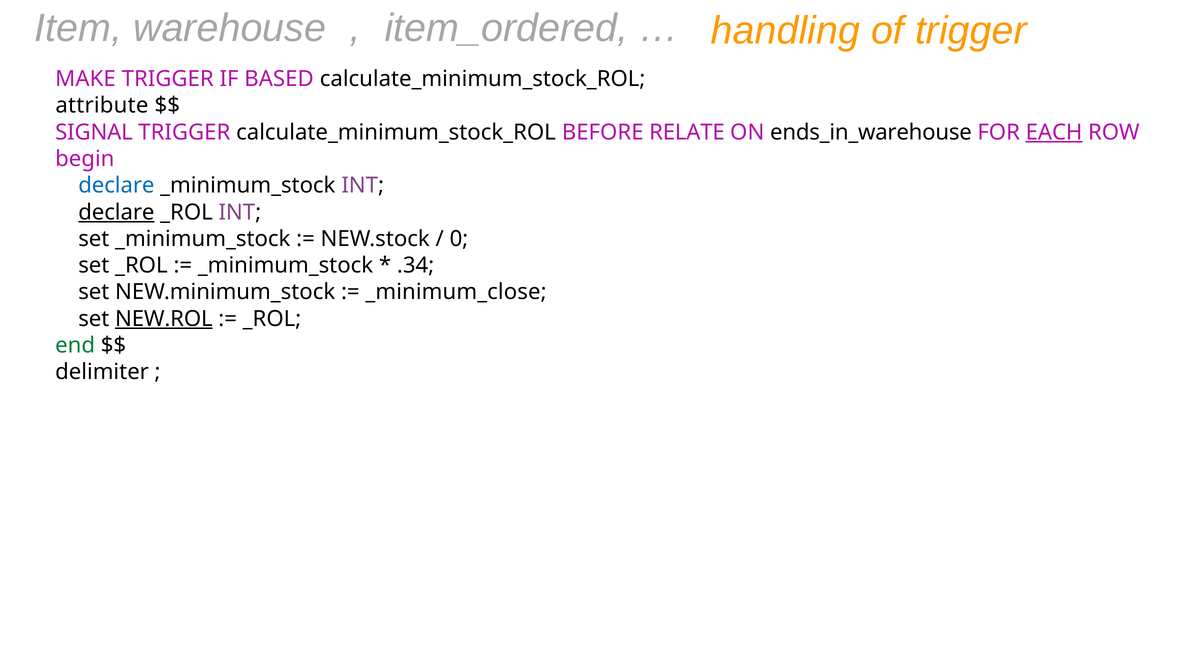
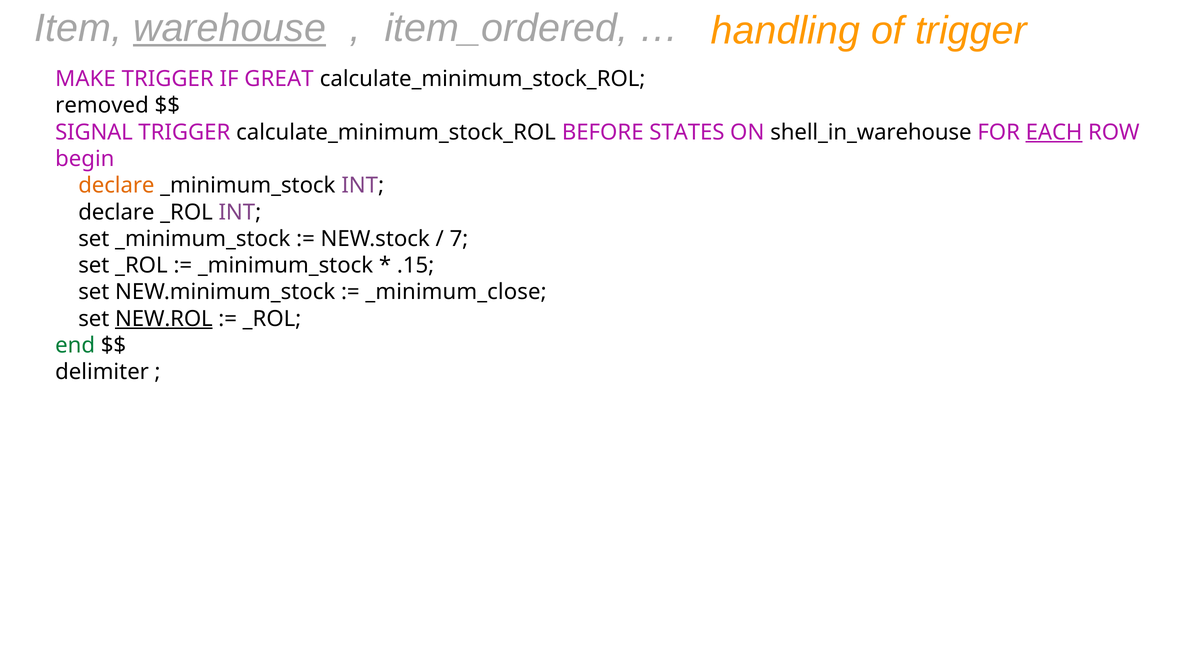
warehouse underline: none -> present (230, 28)
BASED: BASED -> GREAT (279, 79)
attribute: attribute -> removed (102, 106)
RELATE: RELATE -> STATES (687, 132)
ends_in_warehouse: ends_in_warehouse -> shell_in_warehouse (871, 132)
declare colour: blue -> orange (116, 186)
declare underline: present -> none (116, 212)
0: 0 -> 7 (459, 239)
.34: .34 -> .15 (416, 266)
